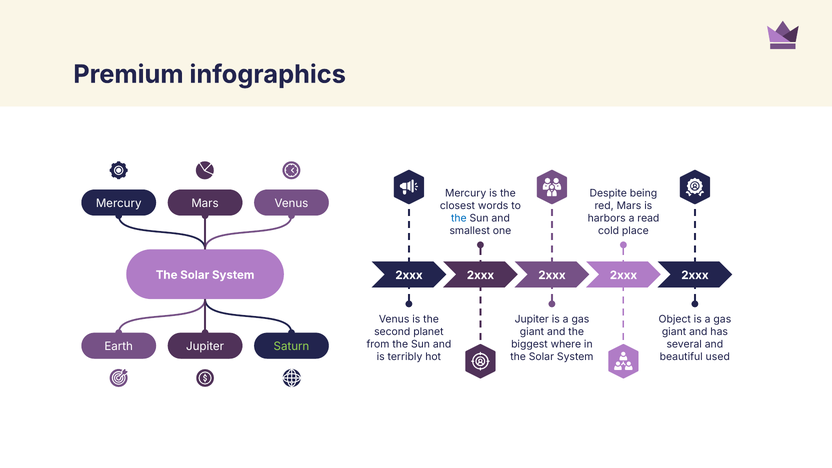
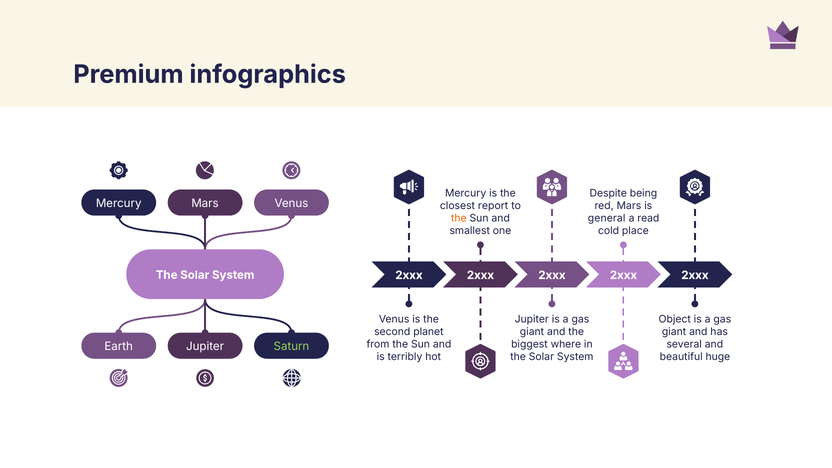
words: words -> report (493, 206)
the colour: blue -> orange (459, 219)
harbors: harbors -> general (607, 219)
used: used -> huge (718, 357)
